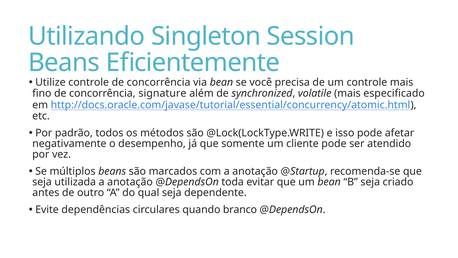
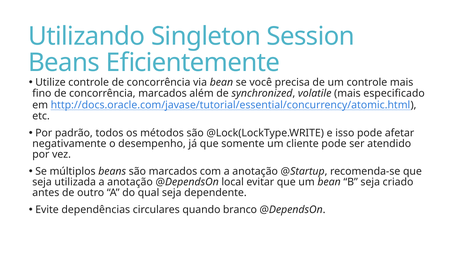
concorrência signature: signature -> marcados (163, 93)
toda: toda -> local (233, 182)
